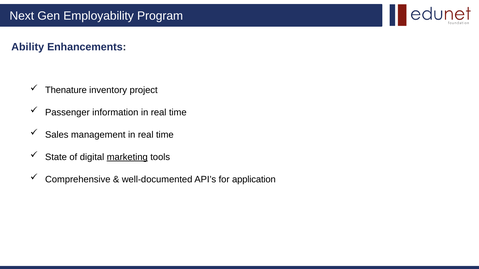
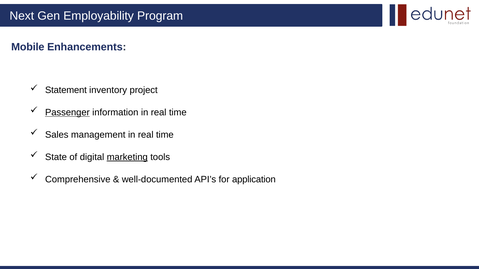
Ability: Ability -> Mobile (28, 47)
Thenature: Thenature -> Statement (66, 90)
Passenger underline: none -> present (67, 113)
